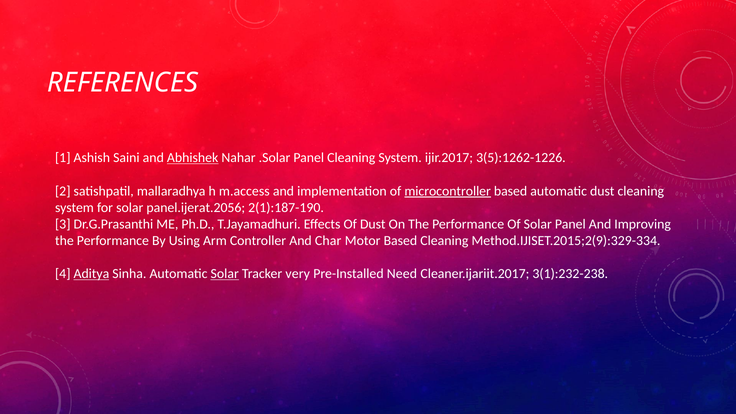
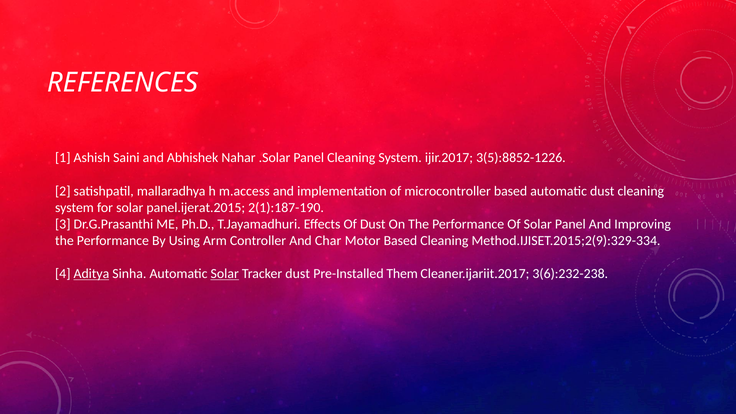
Abhishek underline: present -> none (193, 158)
3(5):1262-1226: 3(5):1262-1226 -> 3(5):8852-1226 (521, 158)
microcontroller underline: present -> none (448, 191)
panel.ijerat.2056: panel.ijerat.2056 -> panel.ijerat.2015 (196, 208)
Tracker very: very -> dust (298, 274)
Need: Need -> Them (402, 274)
3(1):232-238: 3(1):232-238 -> 3(6):232-238 (570, 274)
